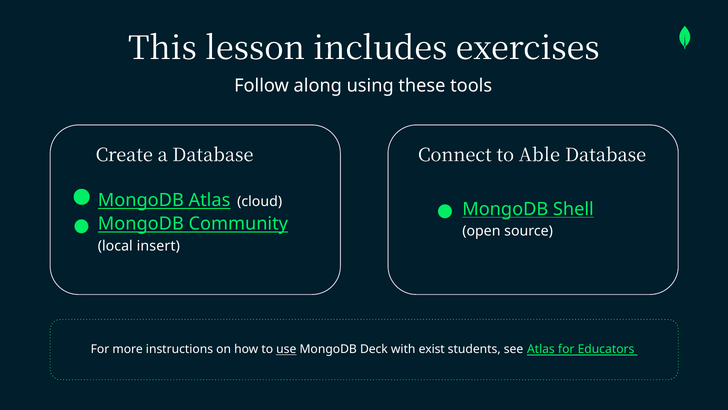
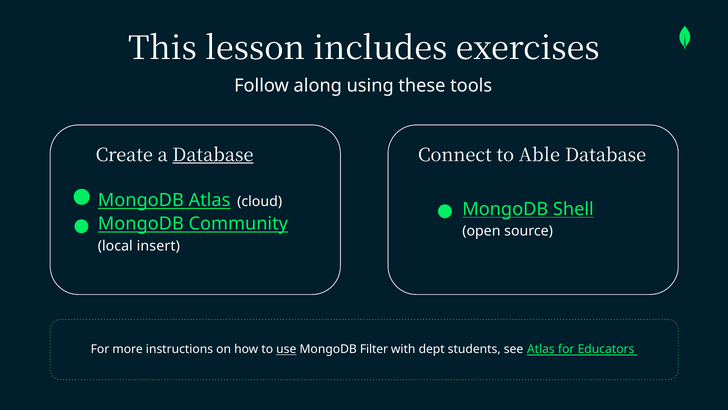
Database underline: none -> present (213, 155)
Deck: Deck -> Filter (374, 349)
exist: exist -> dept (432, 349)
